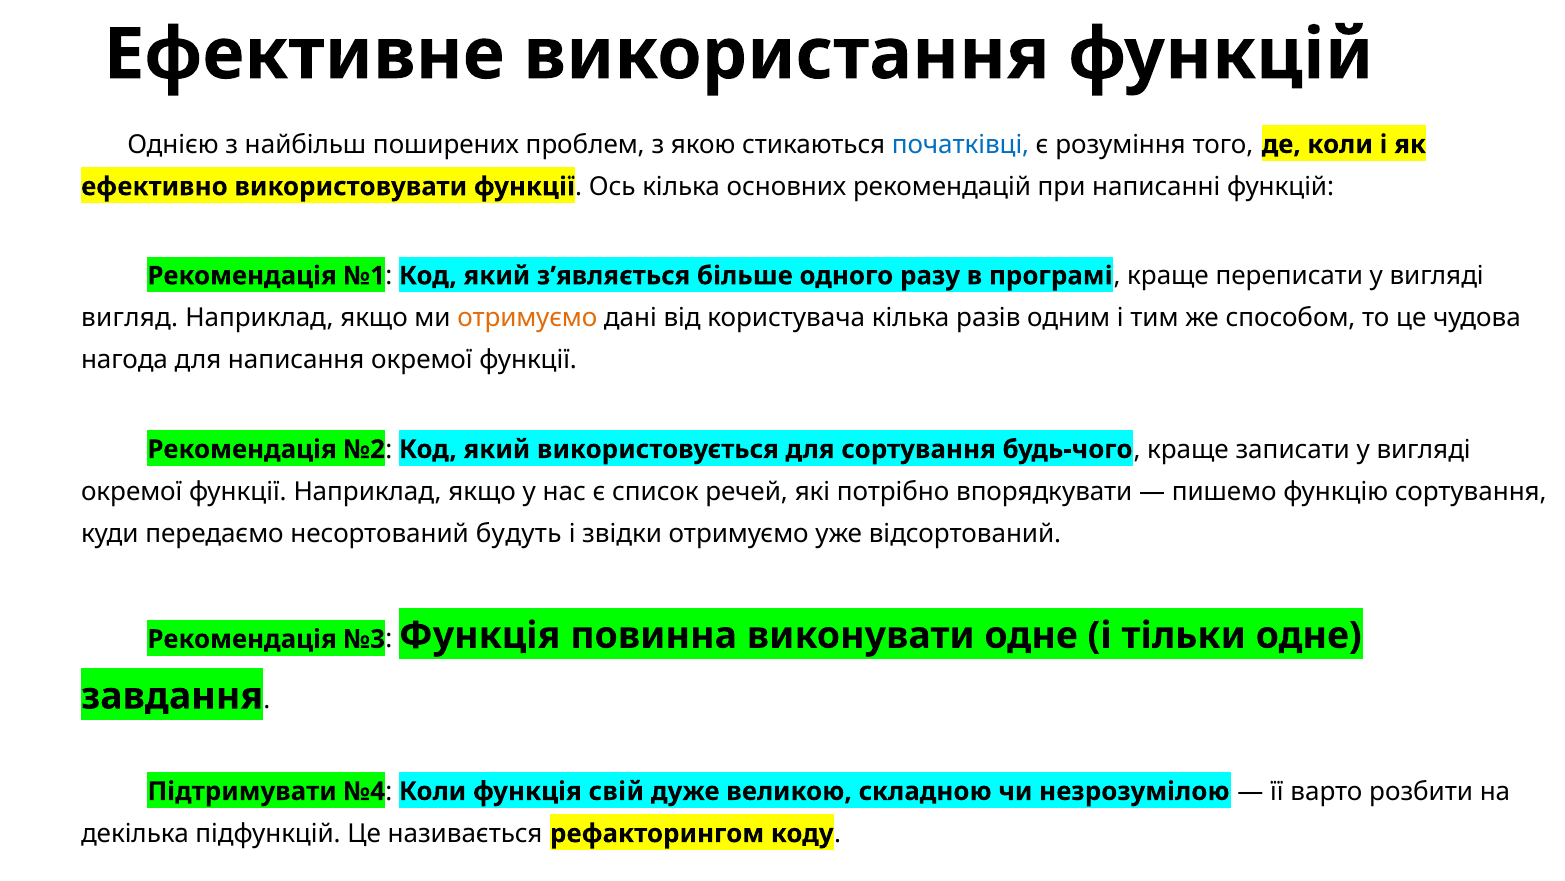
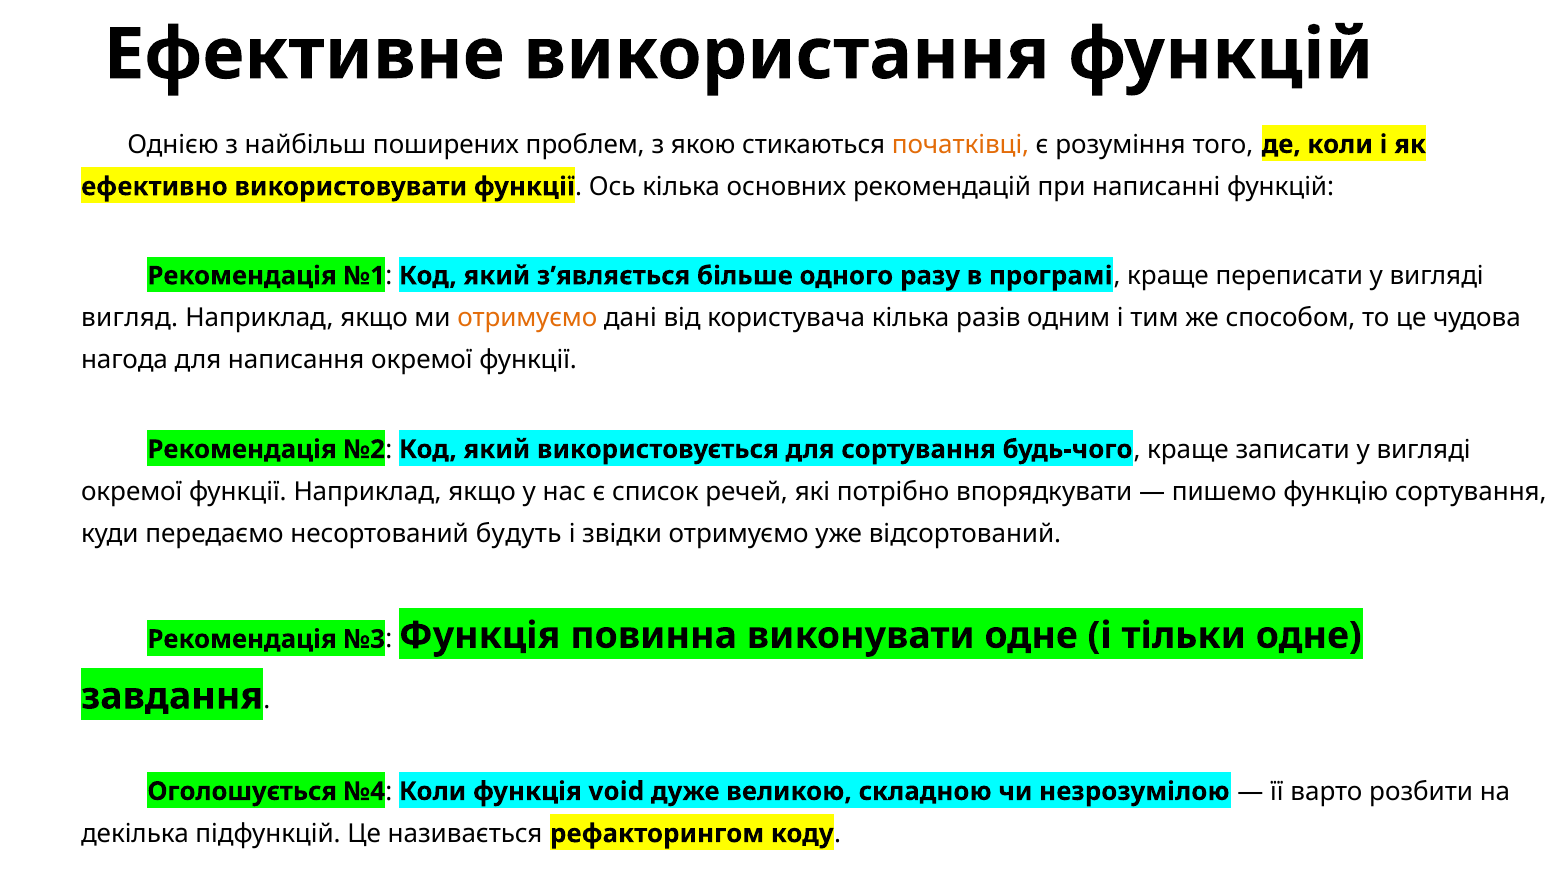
початківці colour: blue -> orange (960, 144)
Підтримувати: Підтримувати -> Оголошується (242, 791)
свій: свій -> void (616, 791)
